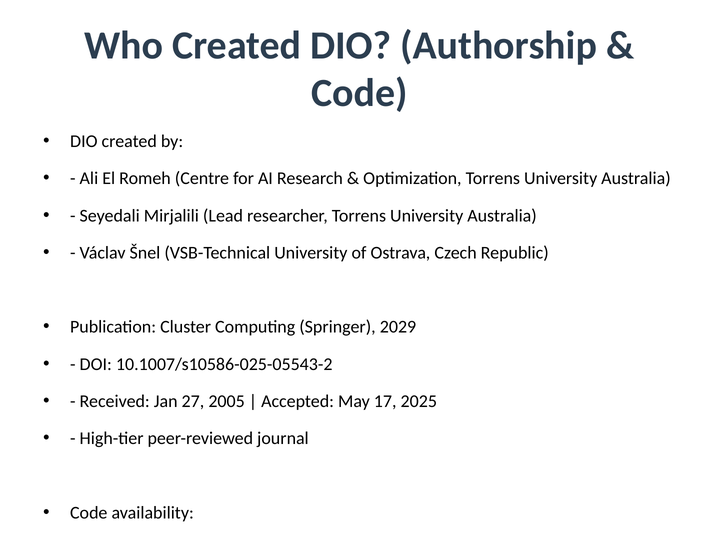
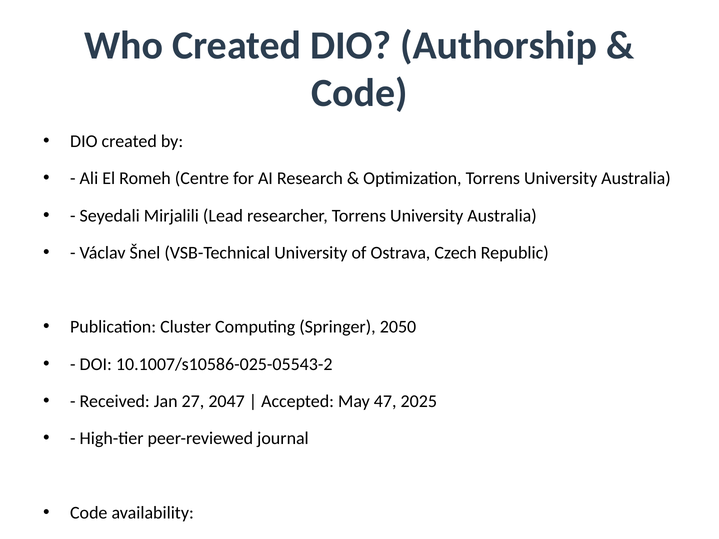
2029: 2029 -> 2050 (398, 327)
2005: 2005 -> 2047 (227, 401)
17: 17 -> 47 (385, 401)
